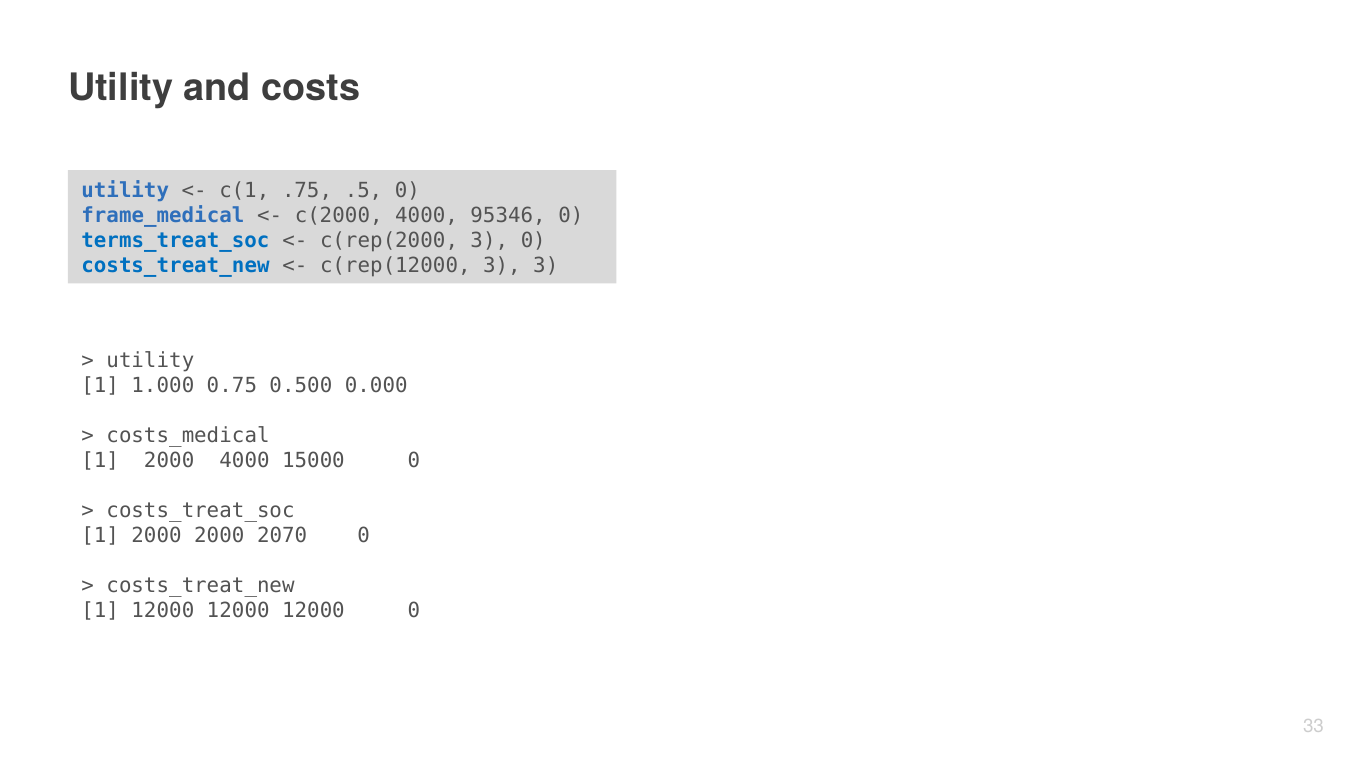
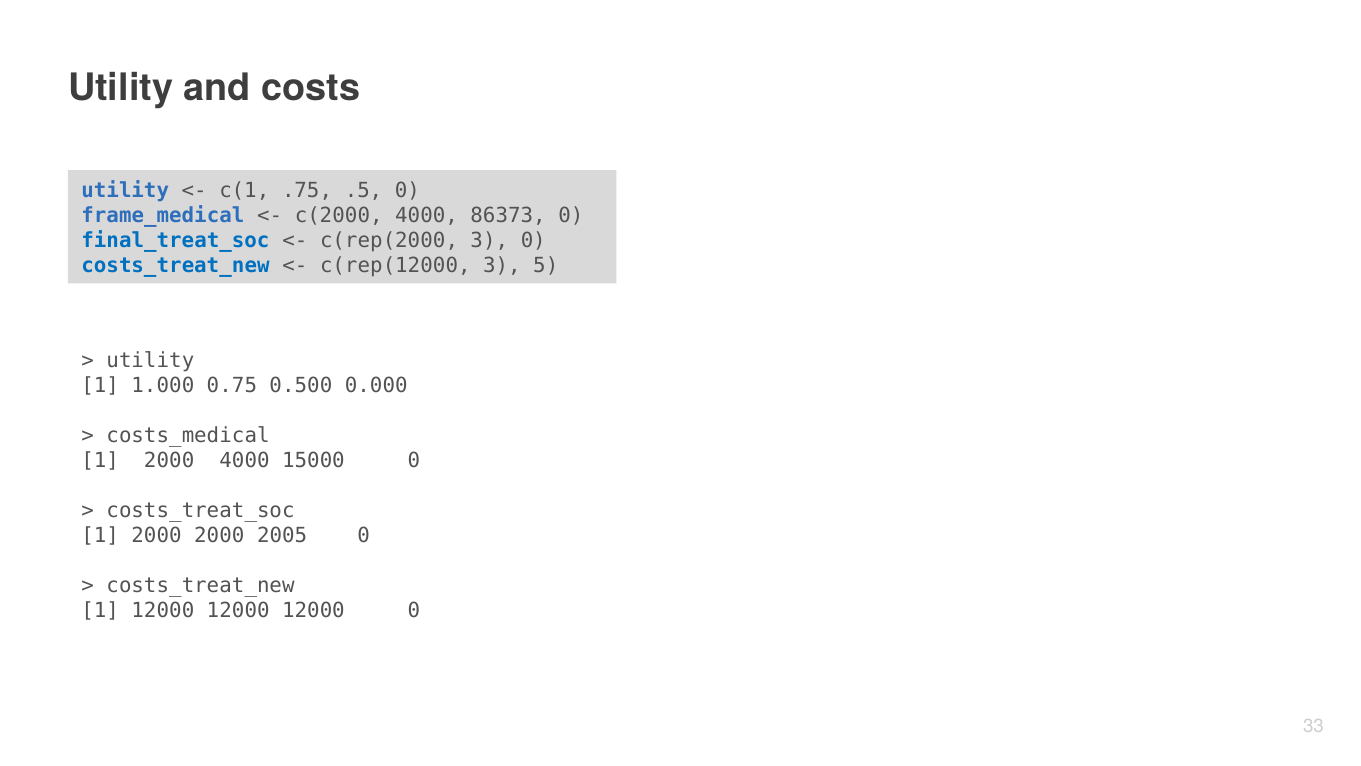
95346: 95346 -> 86373 (508, 216)
terms_treat_soc: terms_treat_soc -> final_treat_soc (175, 241)
3 3: 3 -> 5 (546, 266)
2070: 2070 -> 2005 (282, 536)
